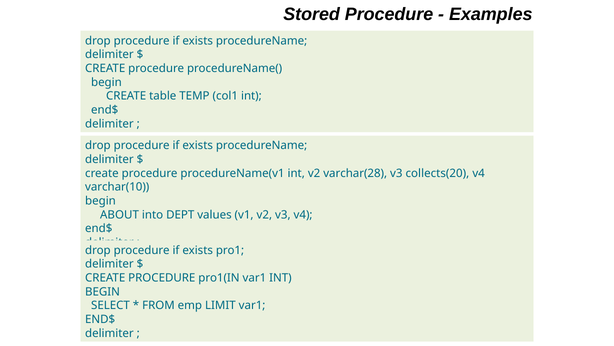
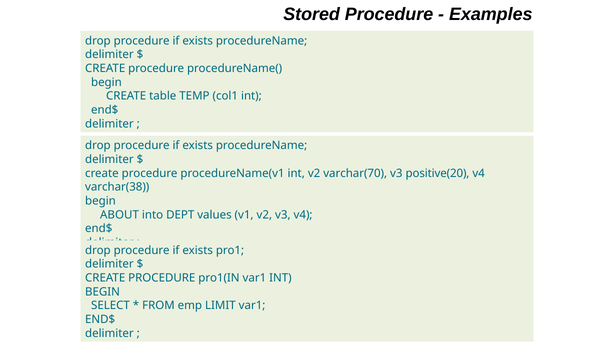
varchar(28: varchar(28 -> varchar(70 (355, 173)
collects(20: collects(20 -> positive(20 (437, 173)
varchar(10: varchar(10 -> varchar(38 (117, 187)
